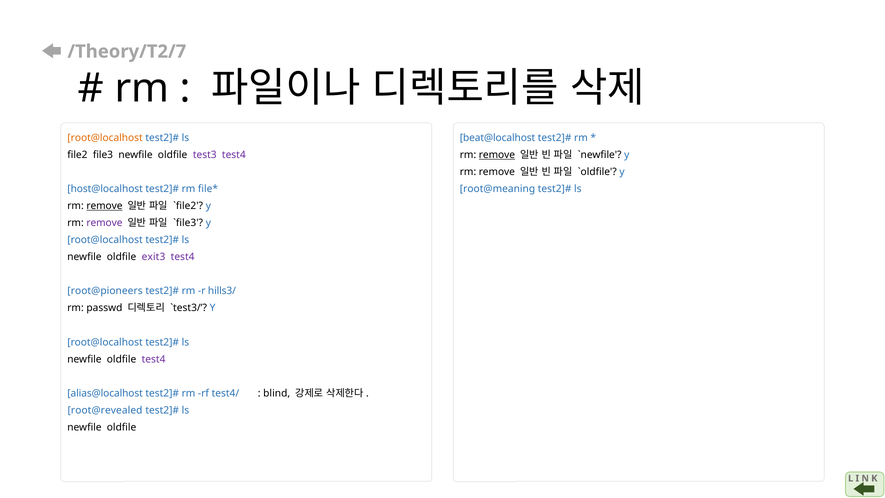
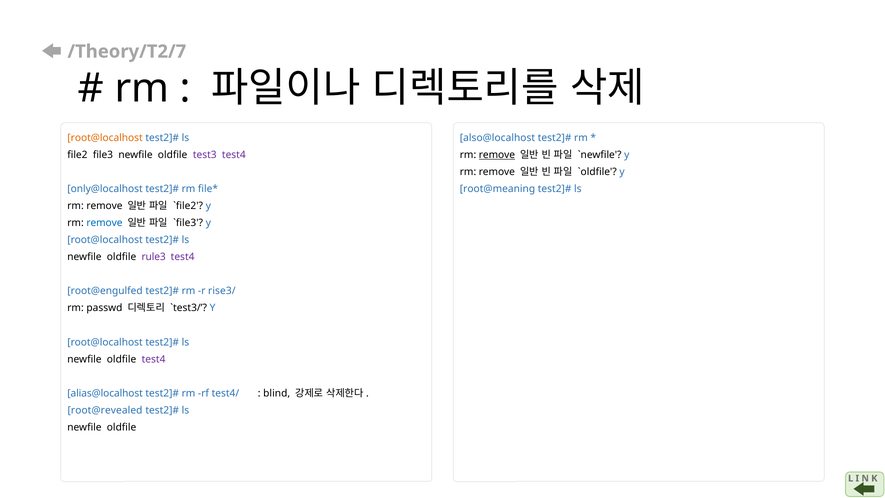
beat@localhost: beat@localhost -> also@localhost (497, 138)
host@localhost: host@localhost -> only@localhost (105, 189)
remove underline: present -> none (104, 206)
remove colour: purple -> blue (104, 223)
exit3: exit3 -> rule3 (154, 257)
root@pioneers: root@pioneers -> root@engulfed (105, 291)
hills3/: hills3/ -> rise3/ (222, 291)
